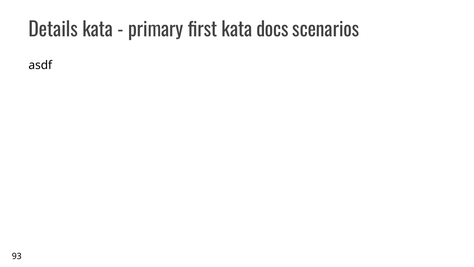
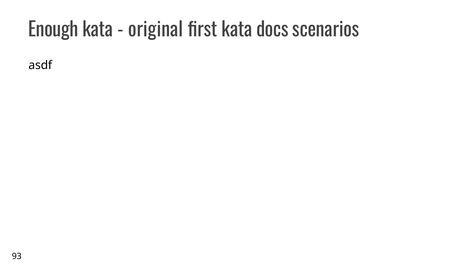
Details: Details -> Enough (53, 30)
primary: primary -> original (156, 30)
